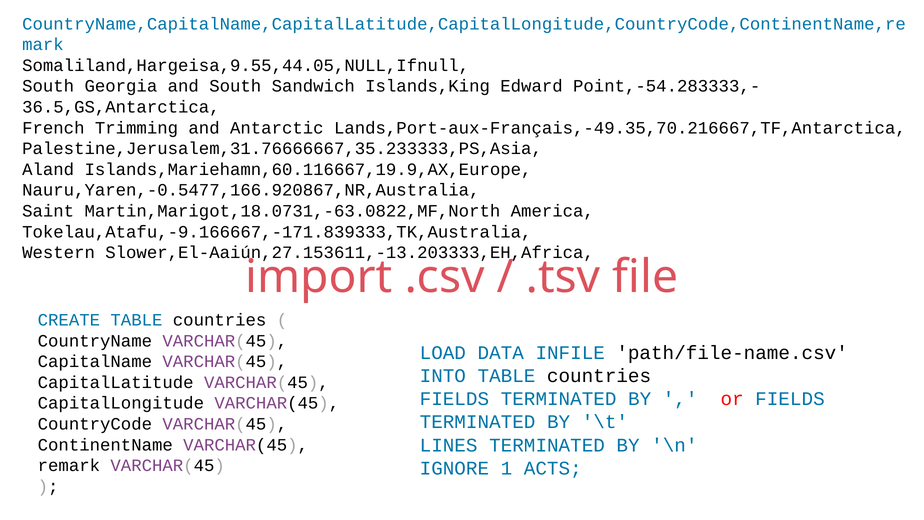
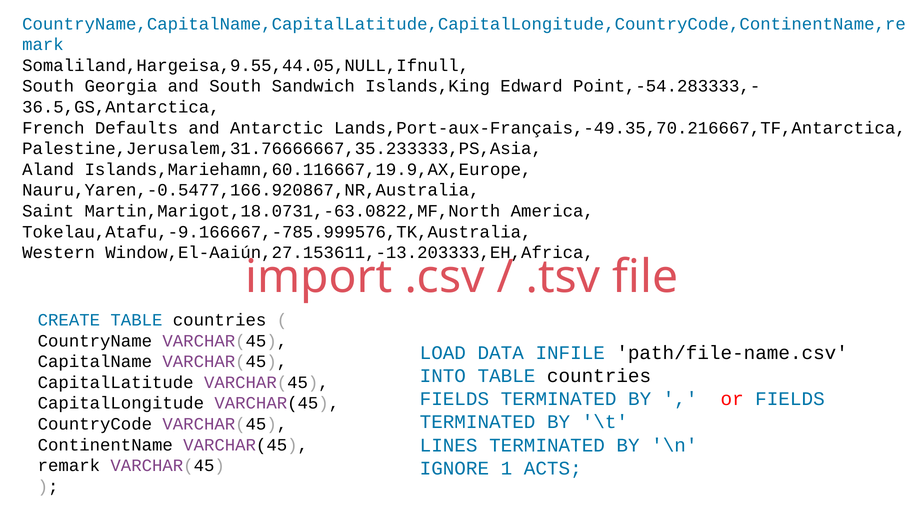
Trimming: Trimming -> Defaults (136, 128)
Tokelau,Atafu,-9.166667,-171.839333,TK,Australia: Tokelau,Atafu,-9.166667,-171.839333,TK,Australia -> Tokelau,Atafu,-9.166667,-785.999576,TK,Australia (277, 232)
Slower,El-Aaiún,27.153611,-13.203333,EH,Africa: Slower,El-Aaiún,27.153611,-13.203333,EH,Africa -> Window,El-Aaiún,27.153611,-13.203333,EH,Africa (350, 253)
